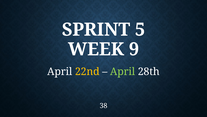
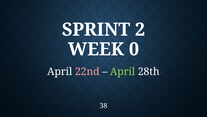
5: 5 -> 2 (140, 29)
9: 9 -> 0 (134, 49)
22nd colour: yellow -> pink (87, 71)
